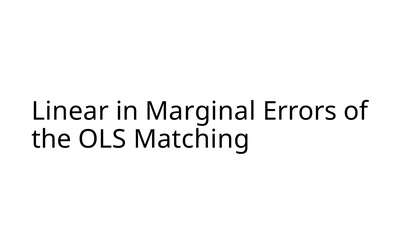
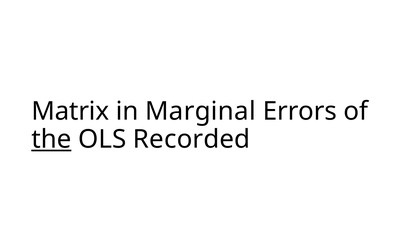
Linear: Linear -> Matrix (70, 112)
the underline: none -> present (51, 140)
Matching: Matching -> Recorded (192, 140)
